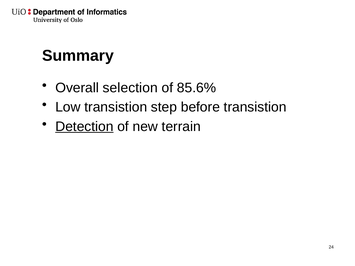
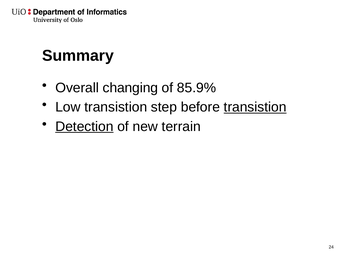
selection: selection -> changing (130, 88)
85.6%: 85.6% -> 85.9% (197, 88)
transistion underline: none -> present (255, 107)
